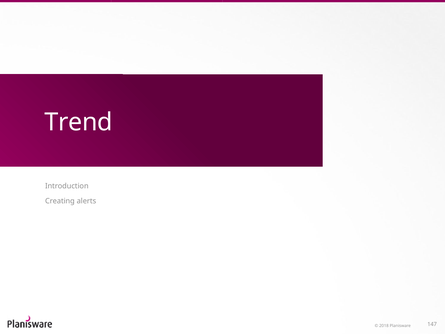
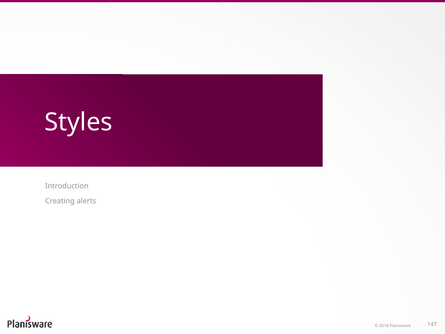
Trend: Trend -> Styles (78, 122)
